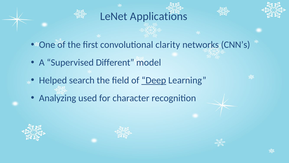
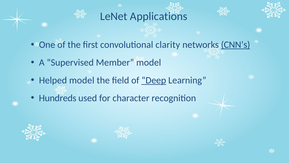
CNN’s underline: none -> present (236, 45)
Different: Different -> Member (115, 62)
Helped search: search -> model (82, 80)
Analyzing: Analyzing -> Hundreds (58, 98)
